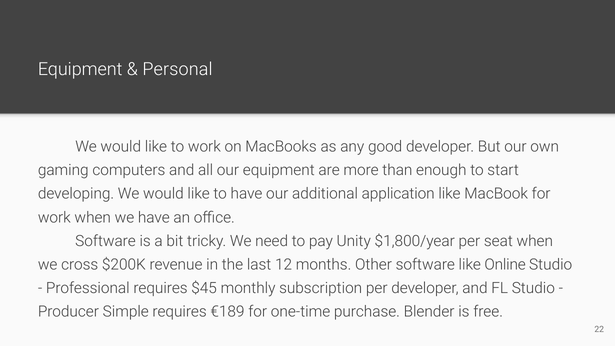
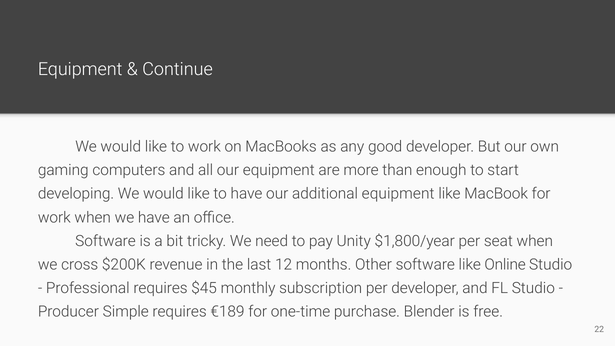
Personal: Personal -> Continue (178, 69)
additional application: application -> equipment (398, 194)
